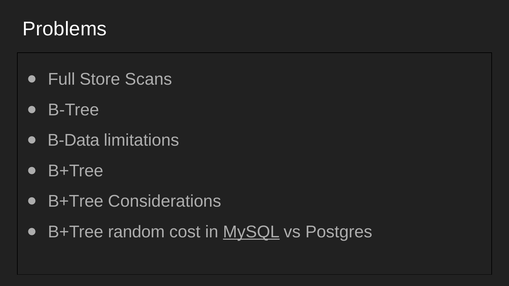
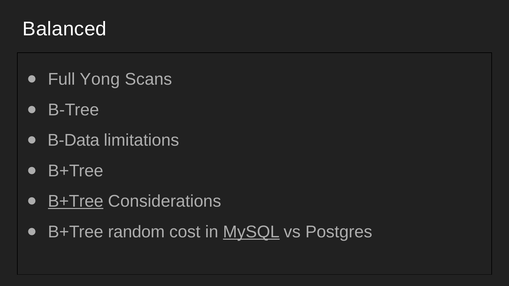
Problems: Problems -> Balanced (65, 29)
Store: Store -> Yong (100, 79)
B+Tree underline: none -> present (76, 202)
